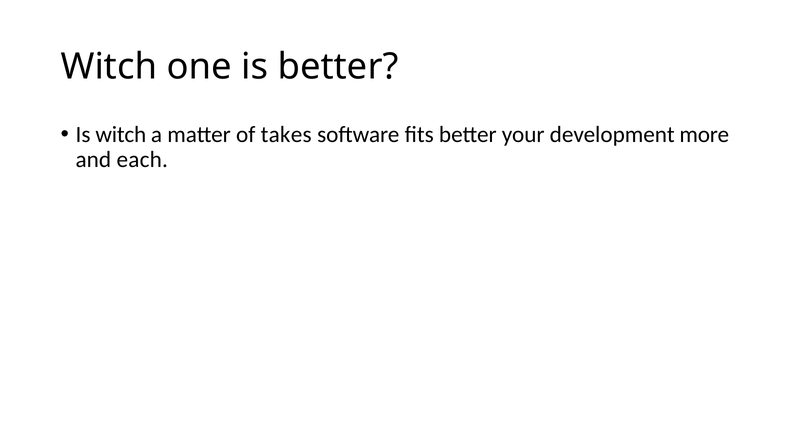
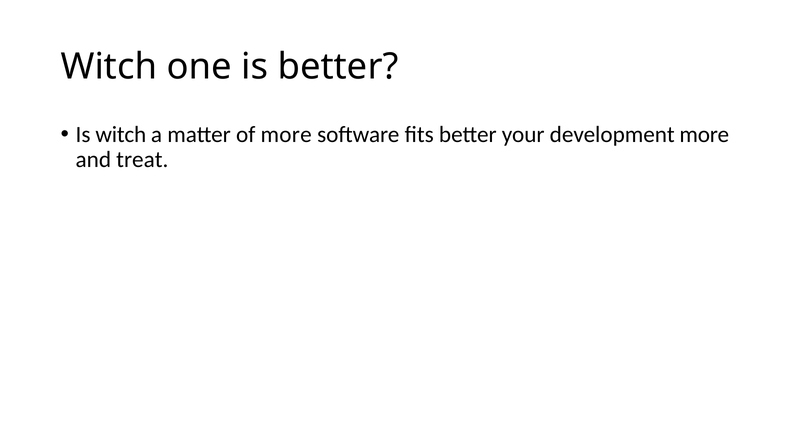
of takes: takes -> more (286, 135)
each: each -> treat (142, 160)
